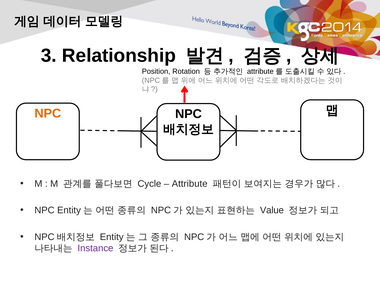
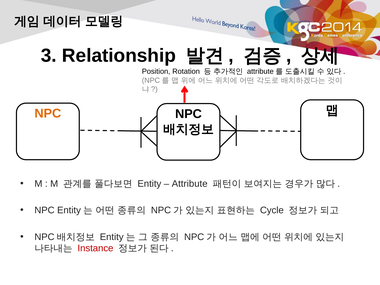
Cycle: Cycle -> Entity (149, 184)
Value: Value -> Cycle (272, 210)
Instance colour: purple -> red (95, 248)
